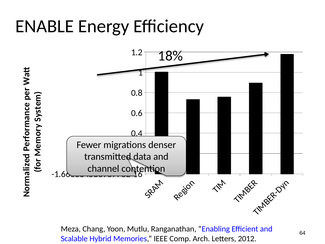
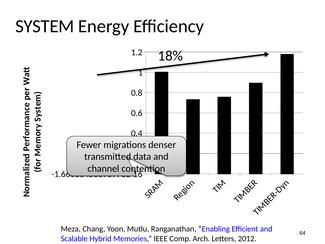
ENABLE: ENABLE -> SYSTEM (45, 26)
